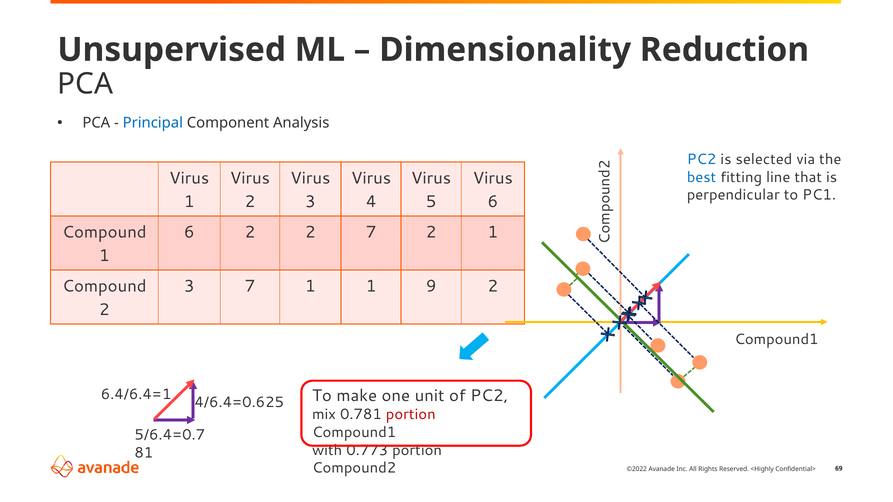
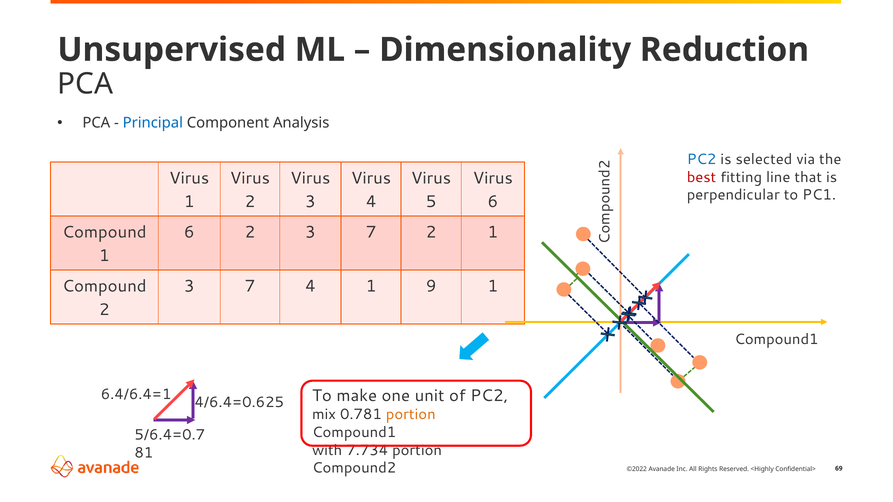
best colour: blue -> red (701, 177)
6 2 2: 2 -> 3 (310, 232)
7 1: 1 -> 4 (310, 286)
9 2: 2 -> 1 (493, 286)
portion colour: red -> orange (411, 415)
0.773: 0.773 -> 7.734 (367, 451)
